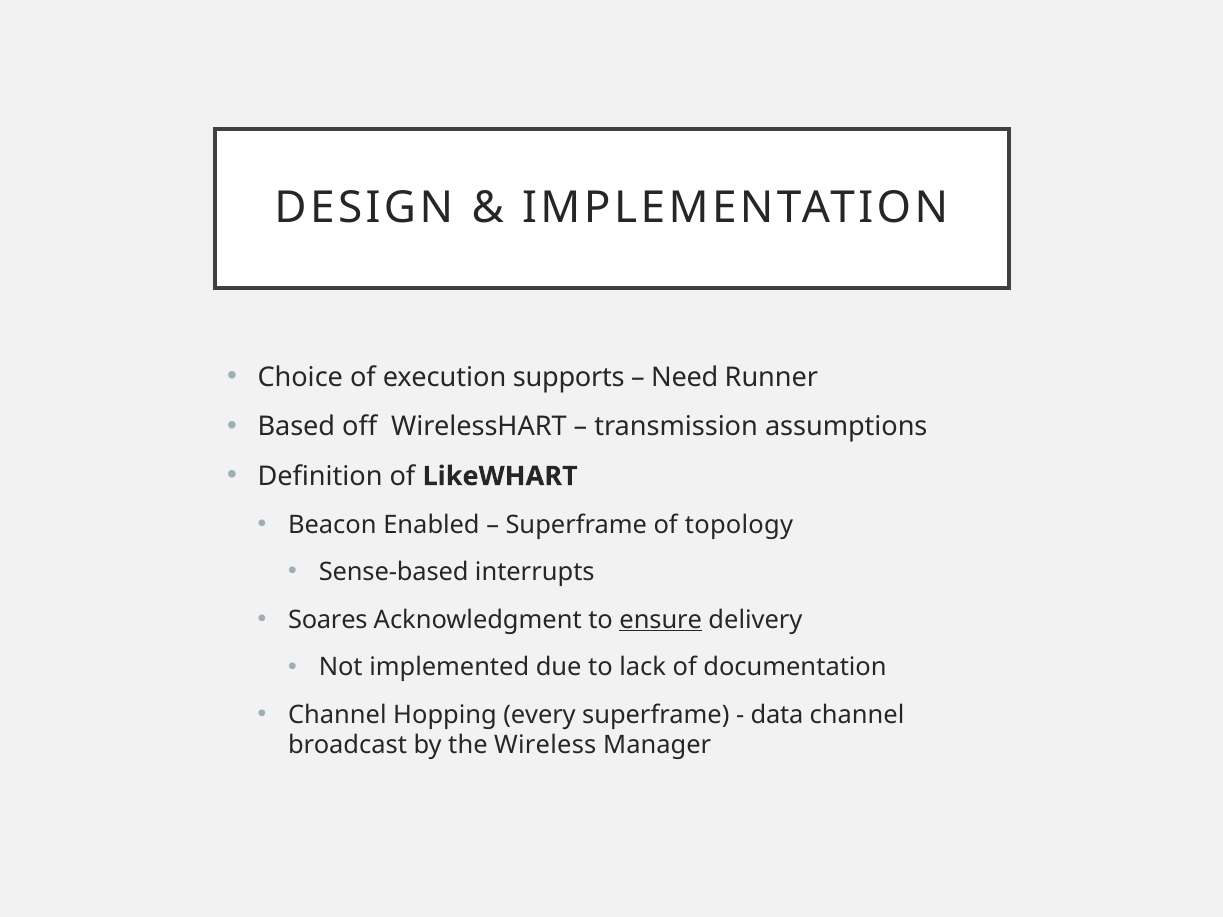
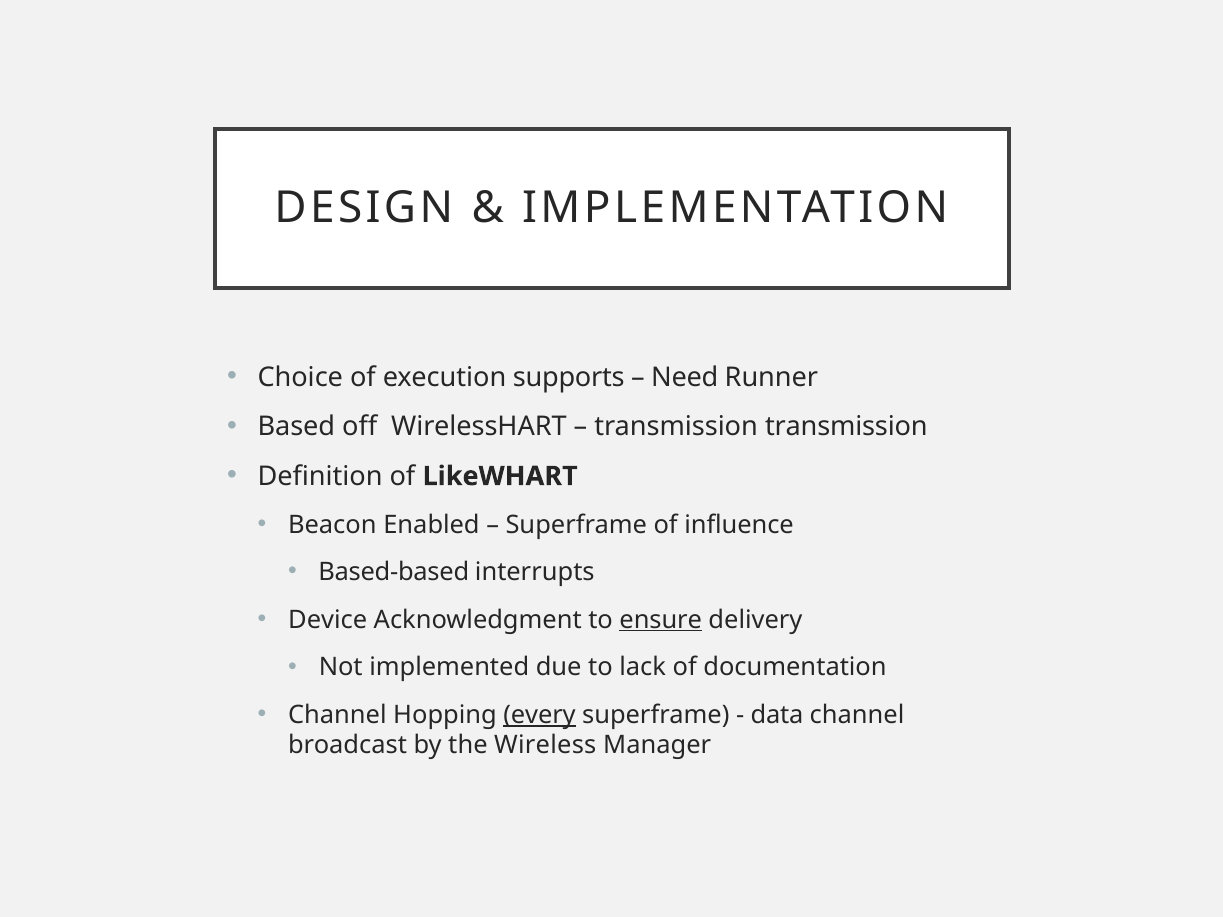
transmission assumptions: assumptions -> transmission (846, 427)
topology: topology -> influence (739, 525)
Sense-based: Sense-based -> Based-based (394, 572)
Soares: Soares -> Device (328, 620)
every underline: none -> present (540, 715)
